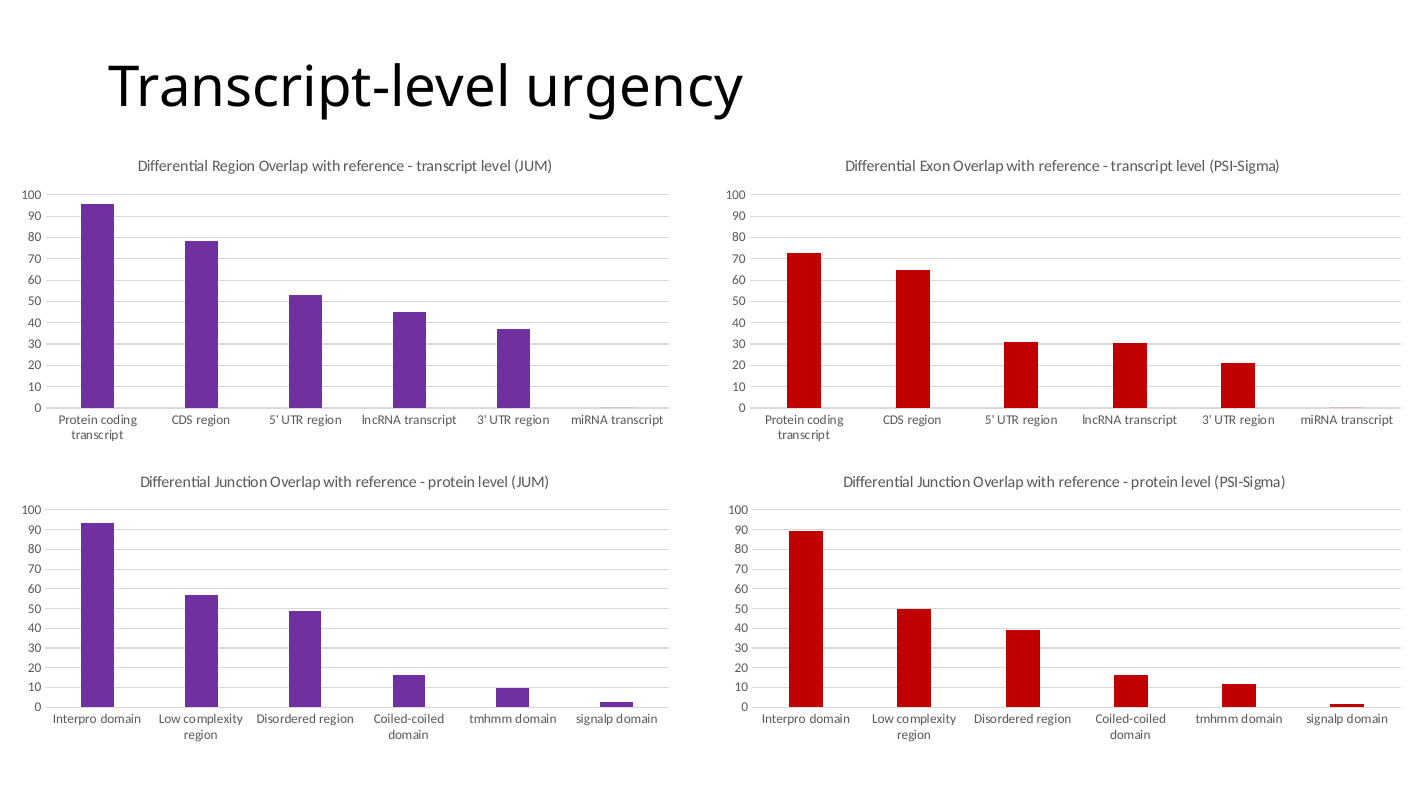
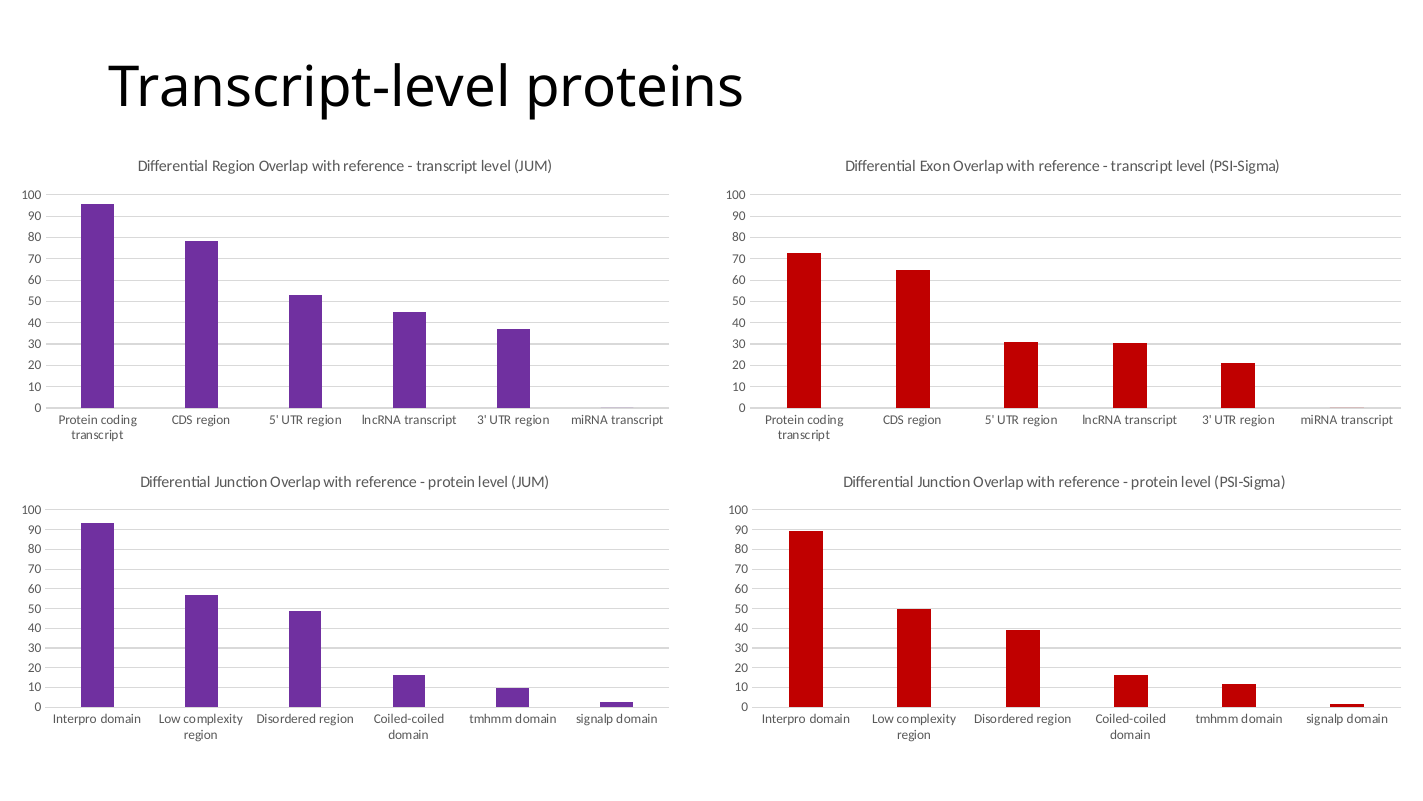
urgency: urgency -> proteins (635, 88)
